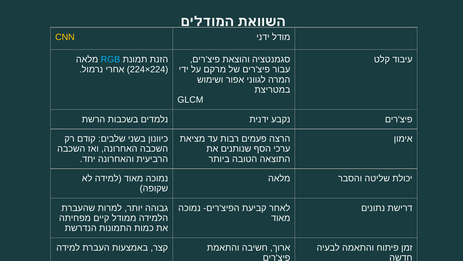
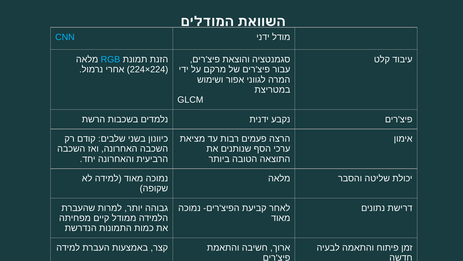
CNN colour: yellow -> light blue (65, 37)
